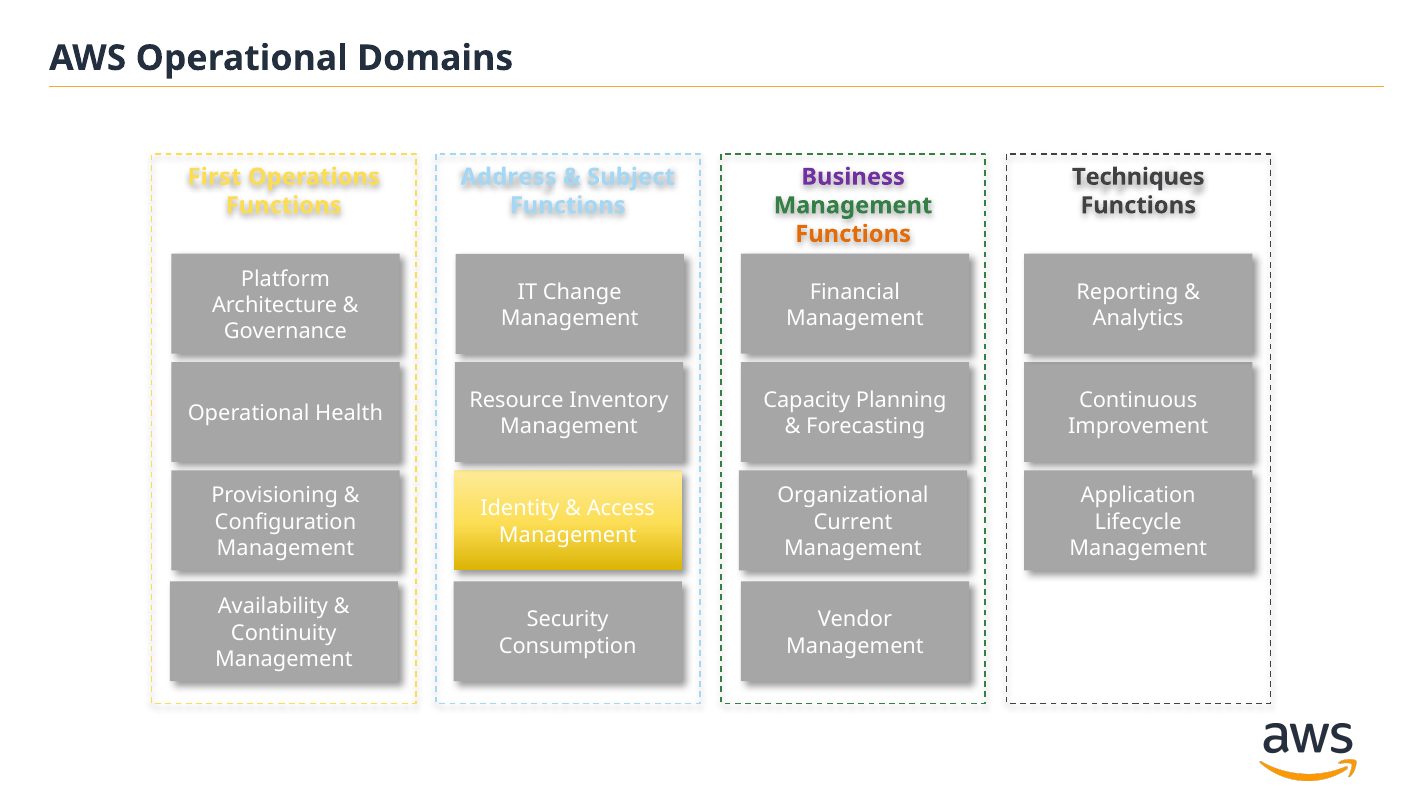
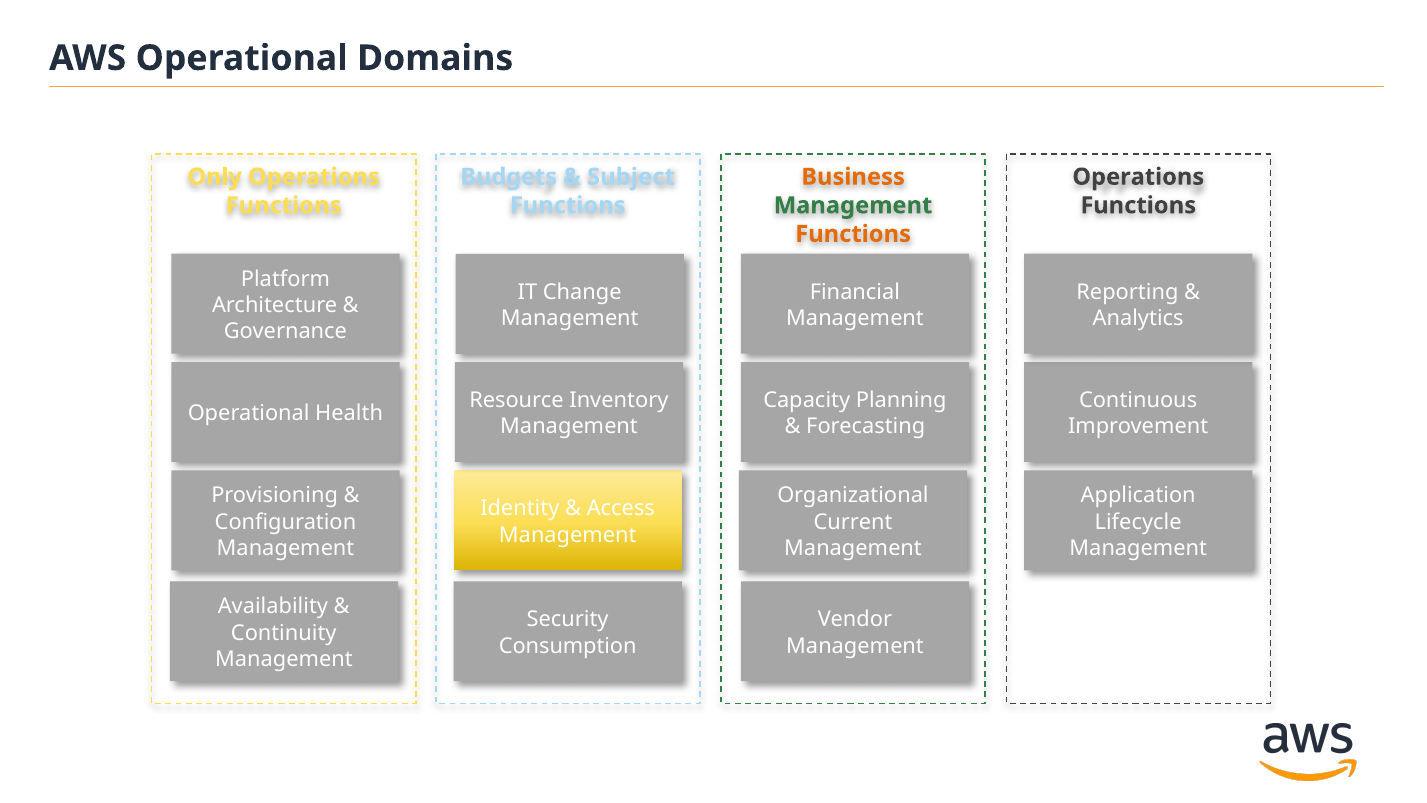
First: First -> Only (215, 177)
Address: Address -> Budgets (509, 177)
Business colour: purple -> orange (853, 177)
Techniques: Techniques -> Operations (1138, 177)
